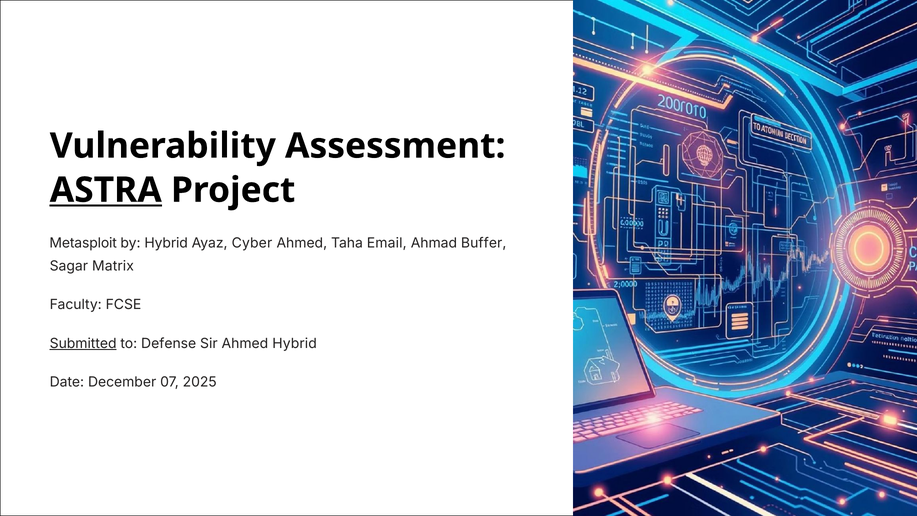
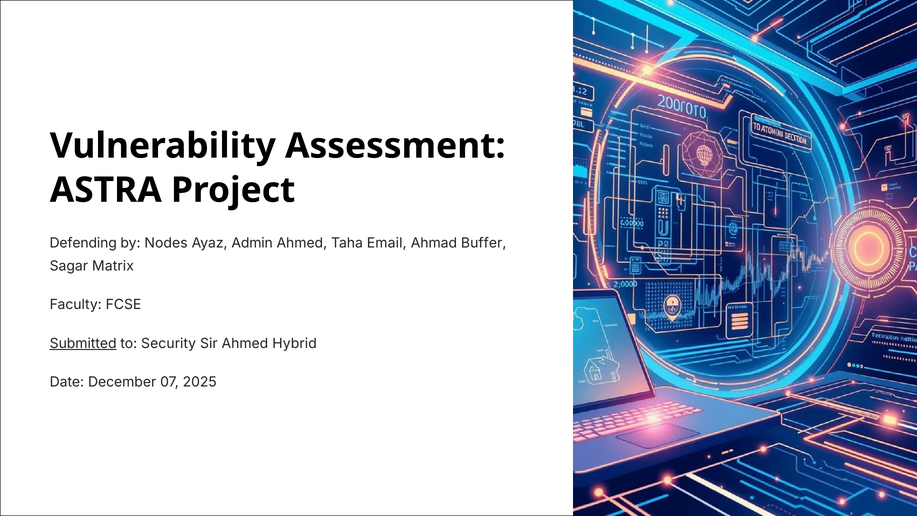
ASTRA underline: present -> none (106, 190)
Metasploit: Metasploit -> Defending (83, 243)
by Hybrid: Hybrid -> Nodes (166, 243)
Cyber: Cyber -> Admin (252, 243)
Defense: Defense -> Security (169, 343)
